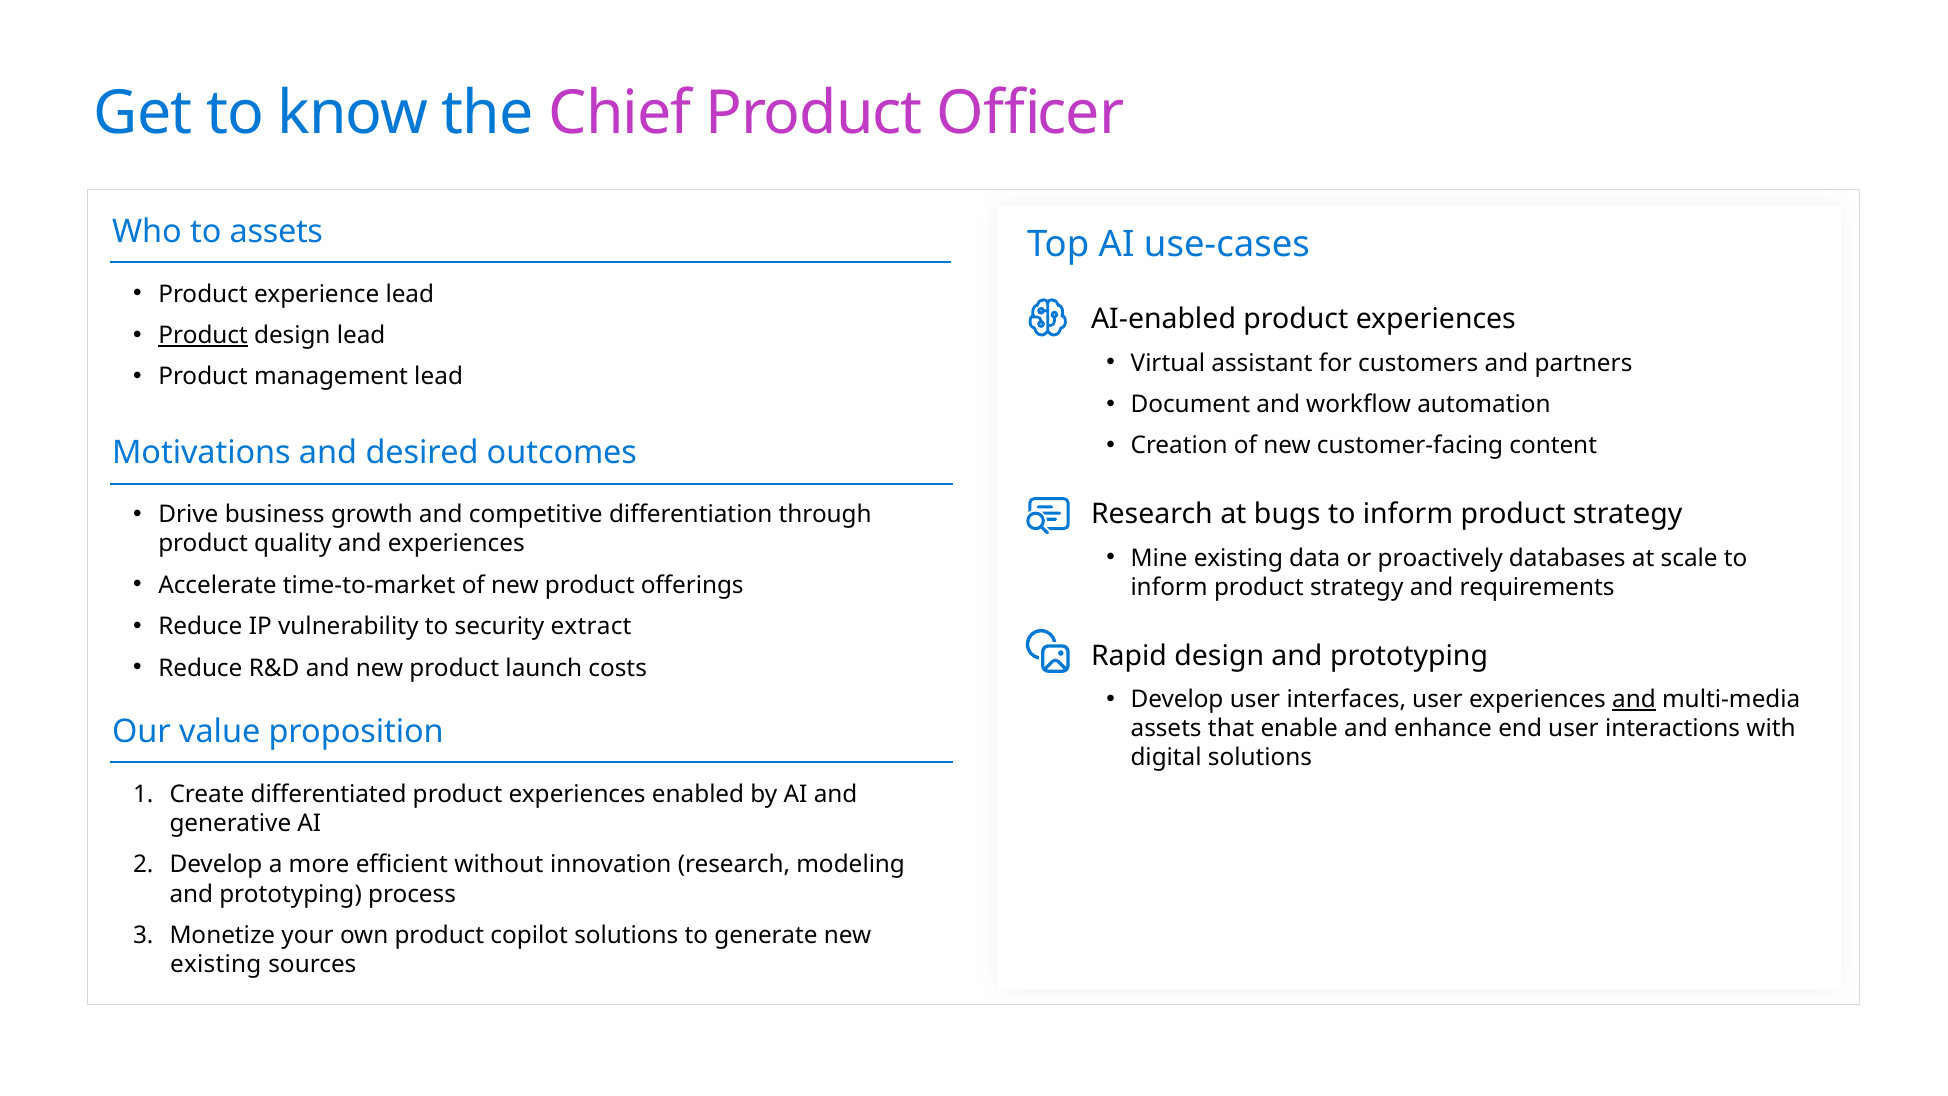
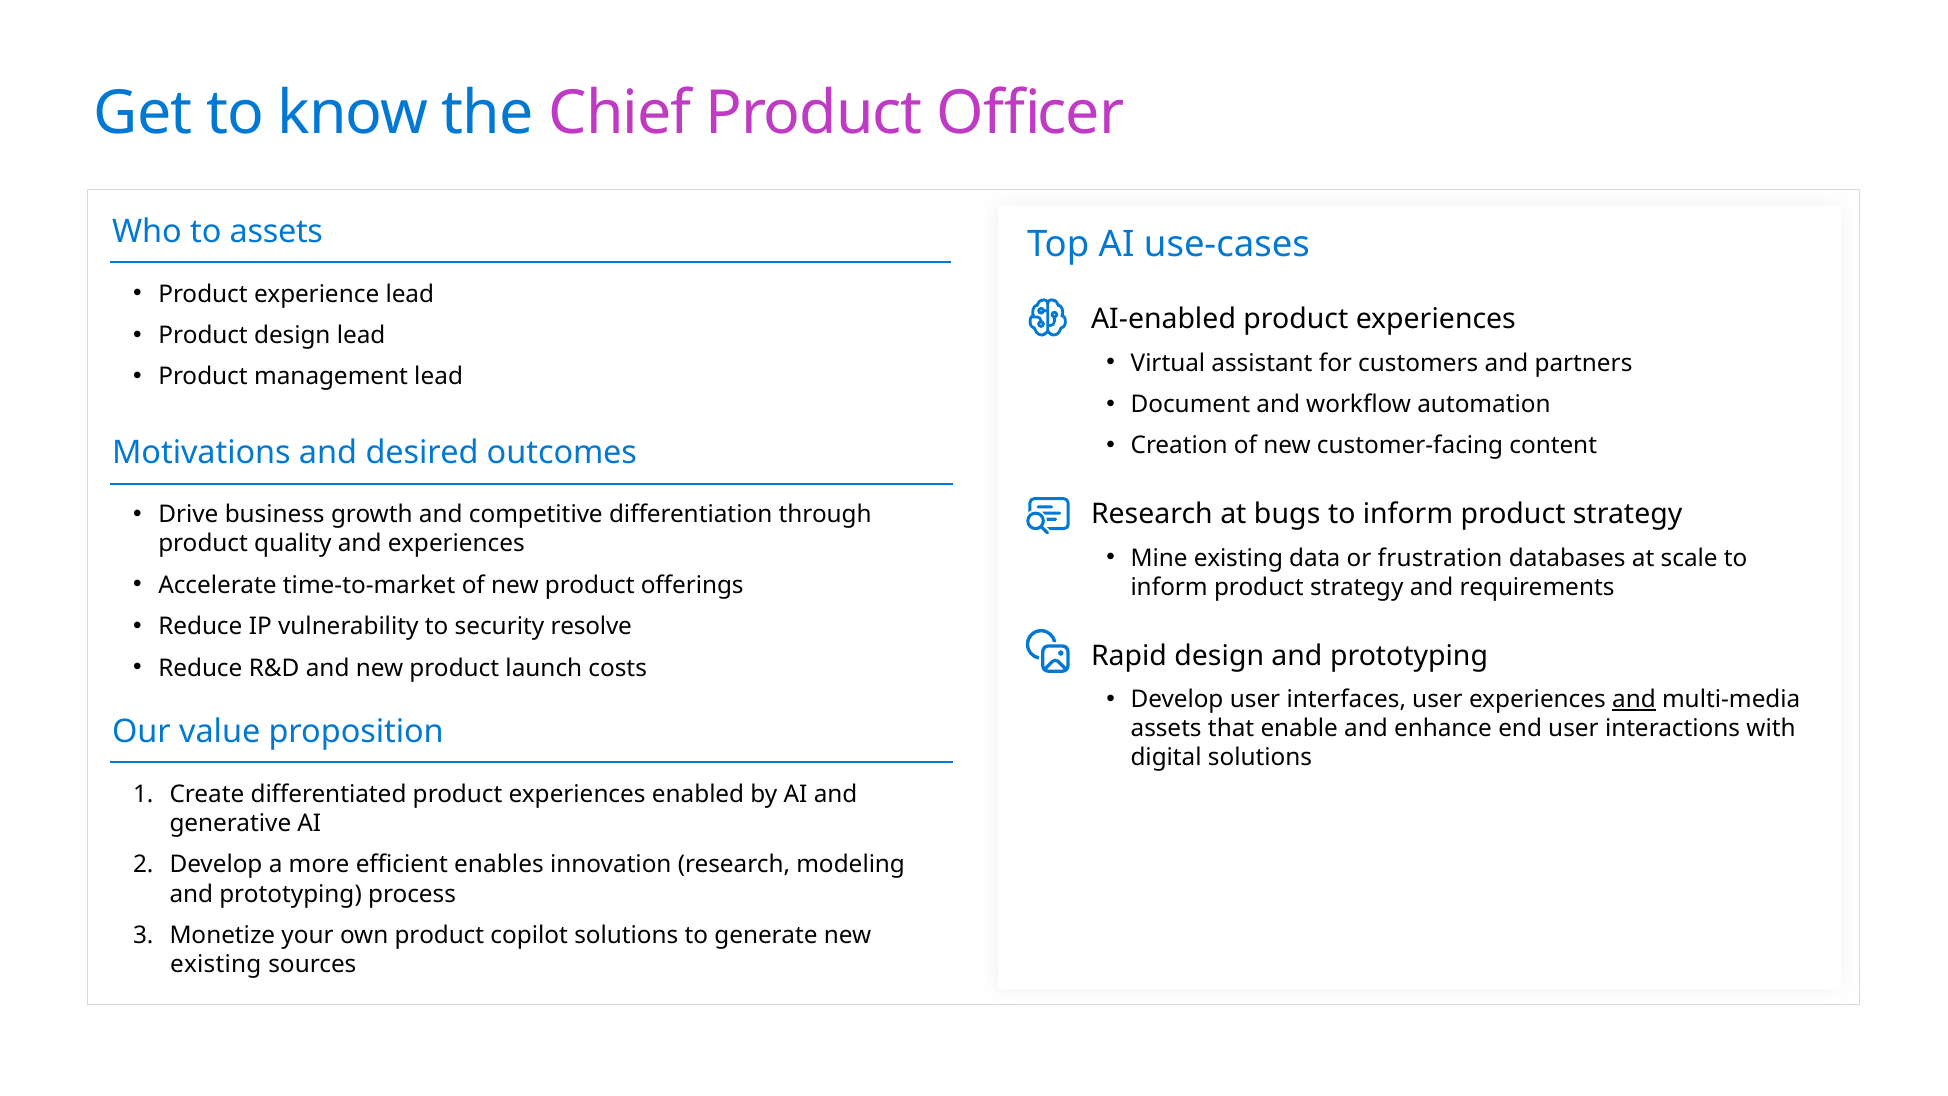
Product underline: present -> none (203, 335)
proactively: proactively -> frustration (1440, 558)
extract: extract -> resolve (591, 627)
without: without -> enables (499, 865)
